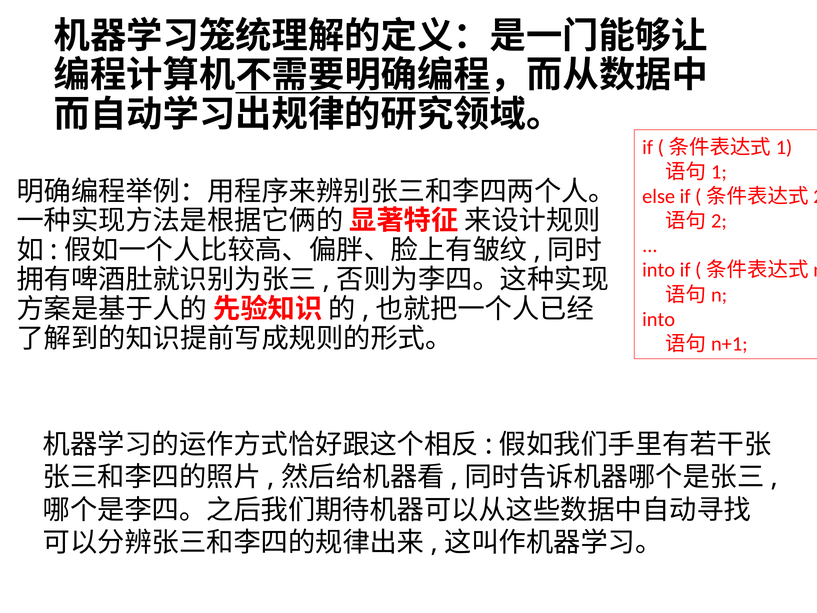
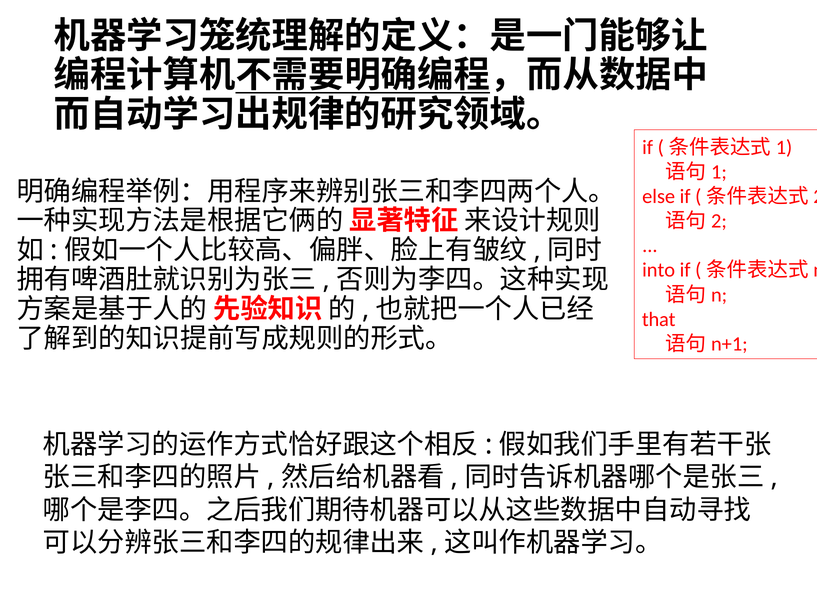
into: into -> that (659, 319)
